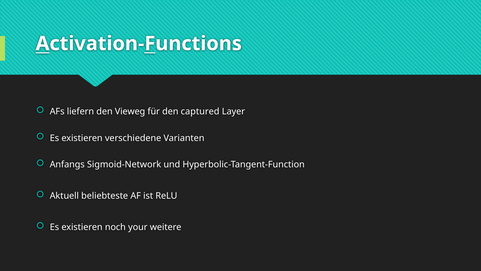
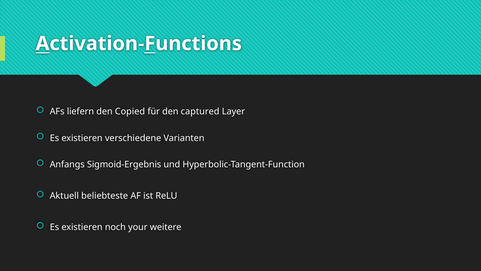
Vieweg: Vieweg -> Copied (130, 111)
Sigmoid-Network: Sigmoid-Network -> Sigmoid-Ergebnis (124, 164)
